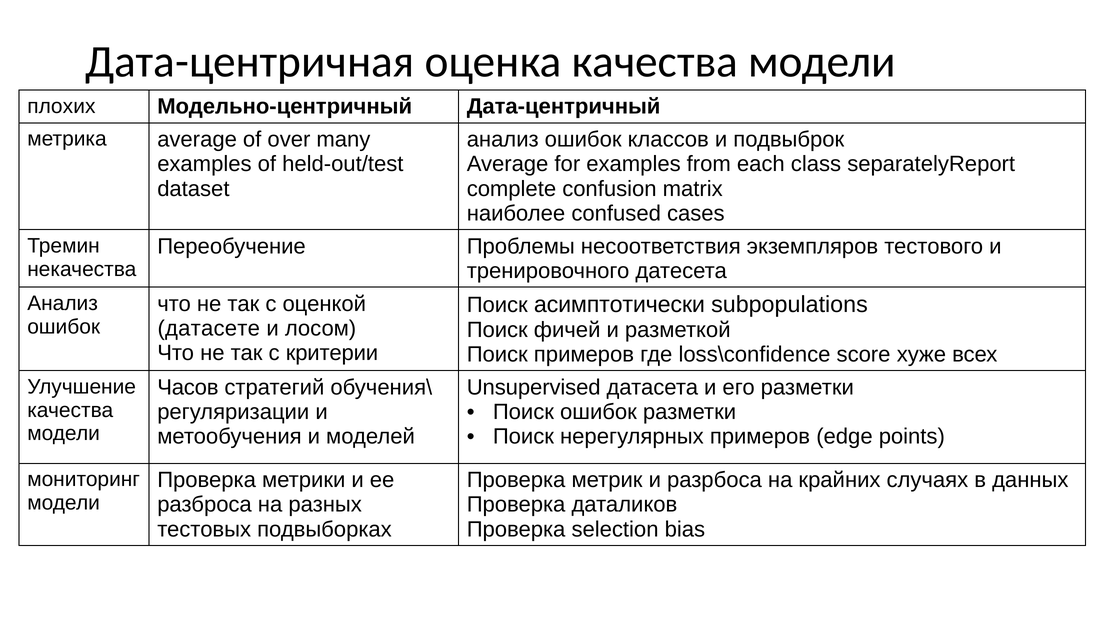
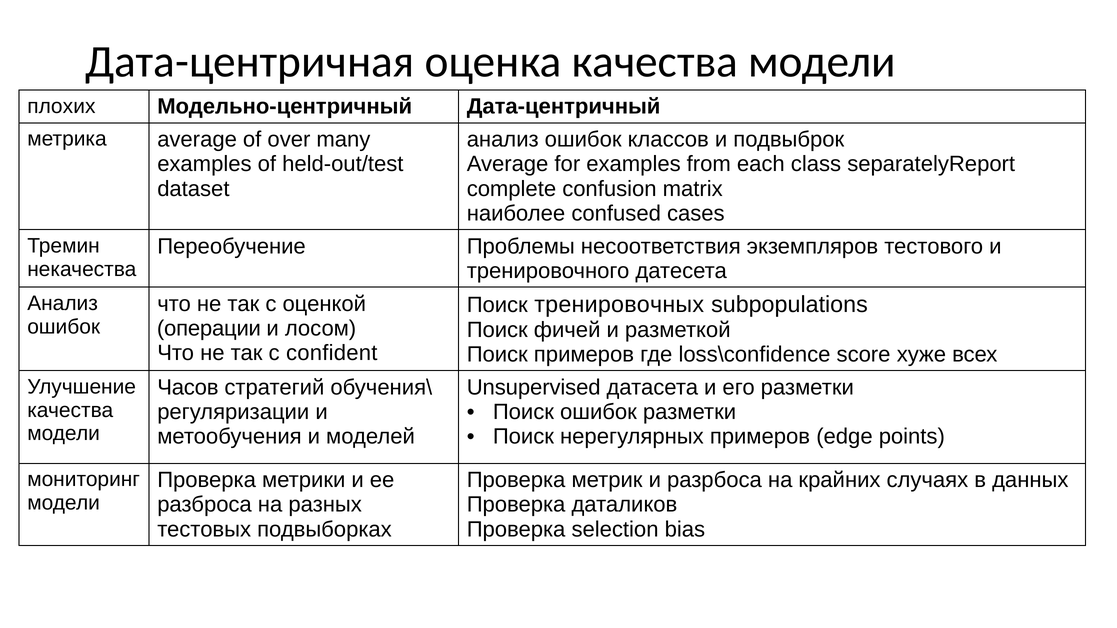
асимптотически: асимптотически -> тренировочных (619, 305)
датасете: датасете -> операции (209, 329)
критерии: критерии -> confident (332, 353)
